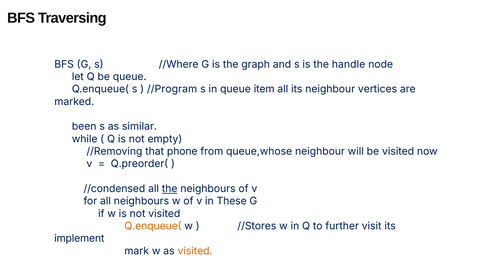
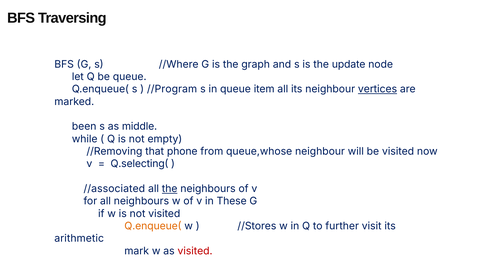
handle: handle -> update (349, 64)
vertices underline: none -> present (378, 89)
similar: similar -> middle (140, 126)
Q.preorder(: Q.preorder( -> Q.selecting( (139, 164)
//condensed: //condensed -> //associated (114, 188)
implement: implement -> arithmetic (79, 238)
visited colour: orange -> red (195, 251)
